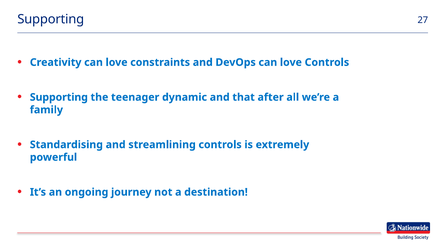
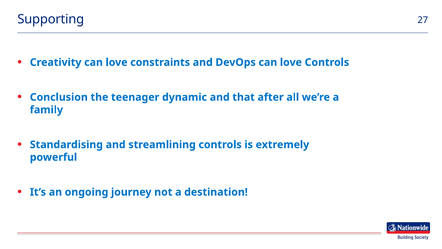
Supporting: Supporting -> Conclusion (59, 97)
